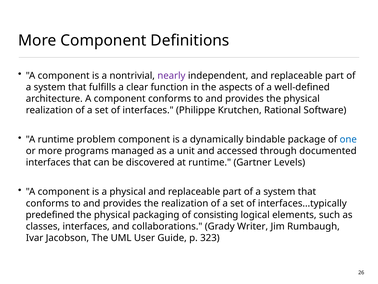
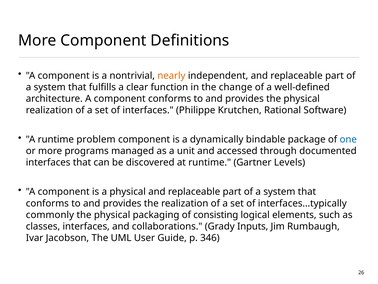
nearly colour: purple -> orange (171, 75)
aspects: aspects -> change (236, 87)
predefined: predefined -> commonly (50, 214)
Writer: Writer -> Inputs (253, 226)
323: 323 -> 346 (210, 238)
